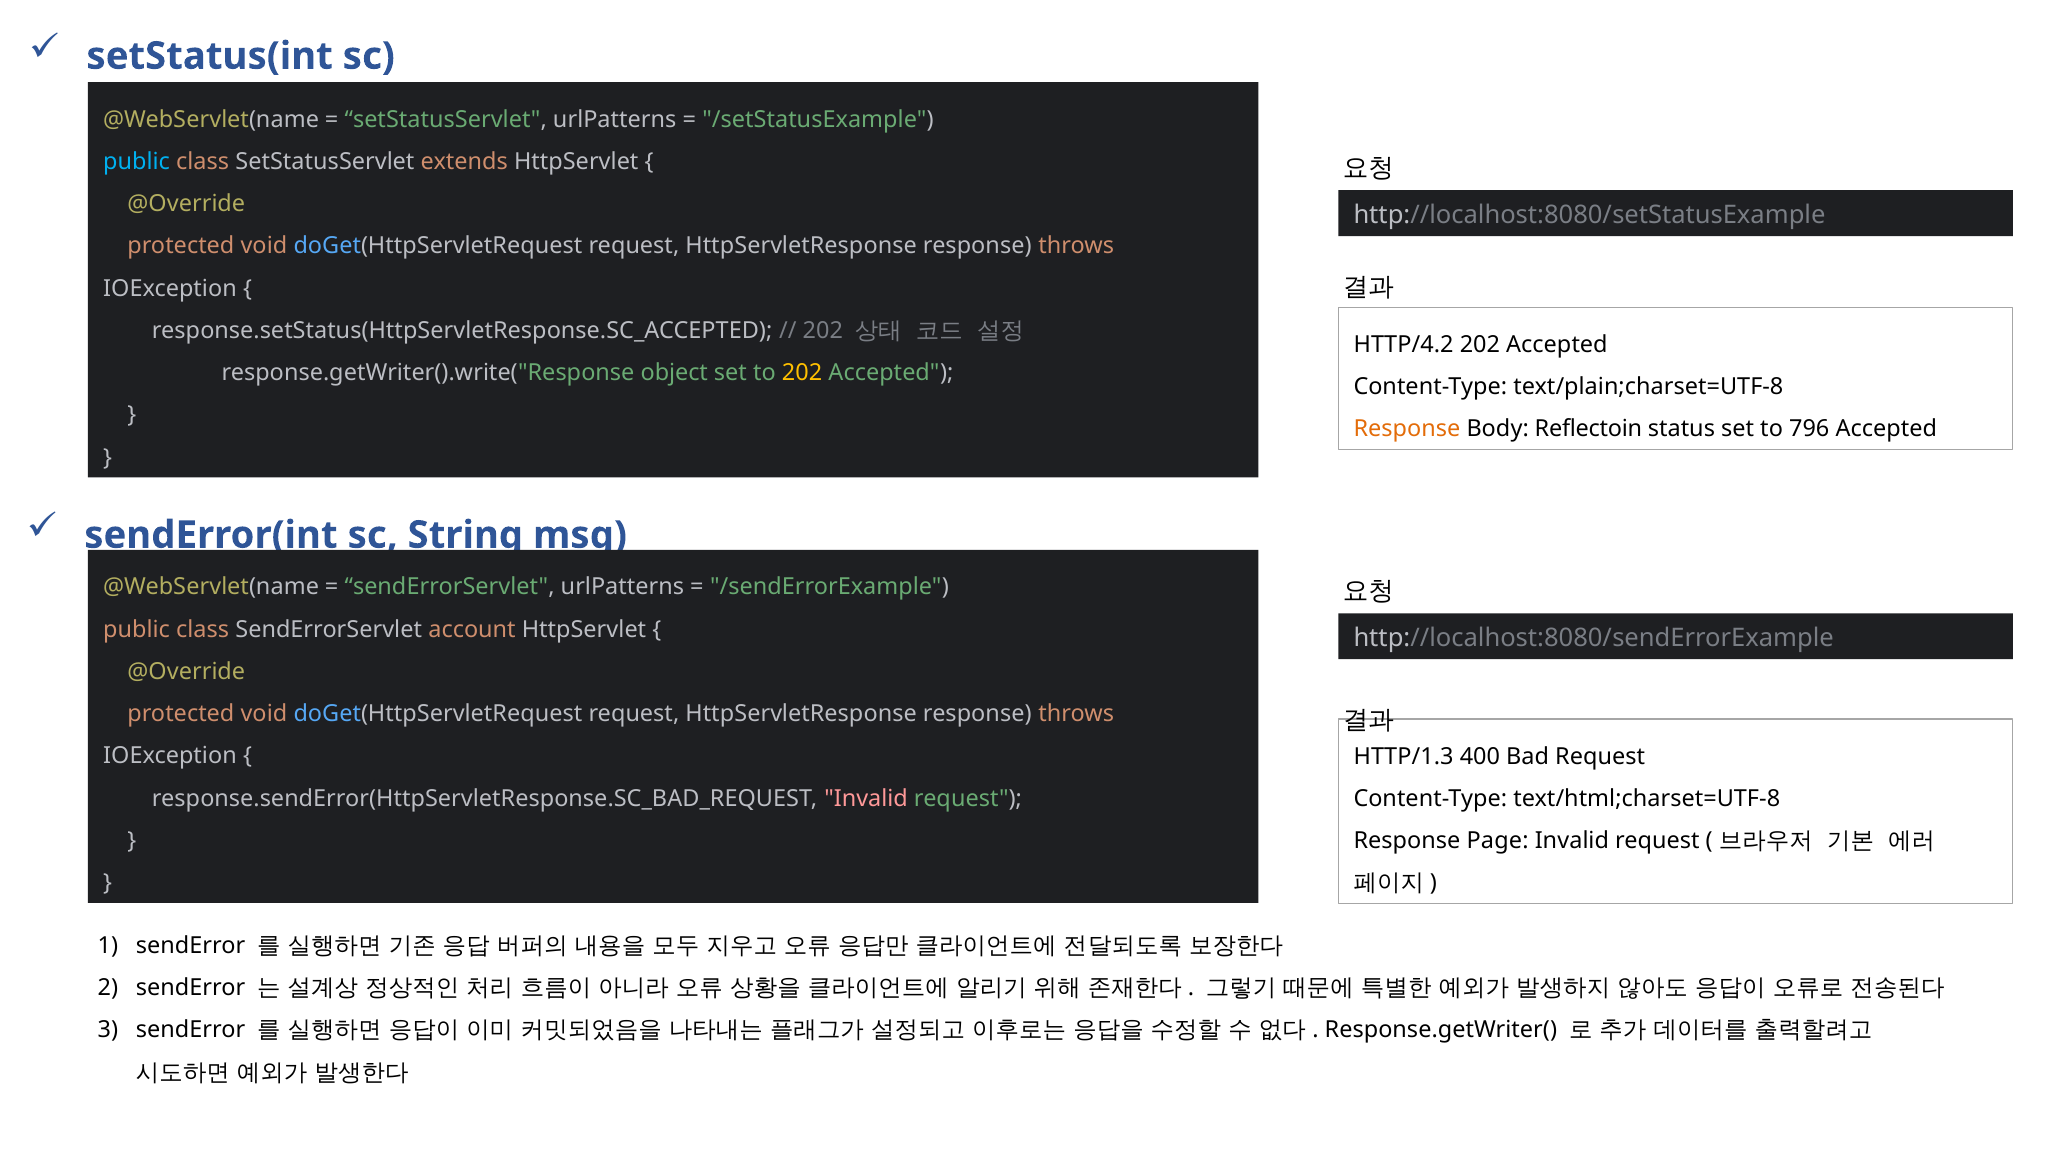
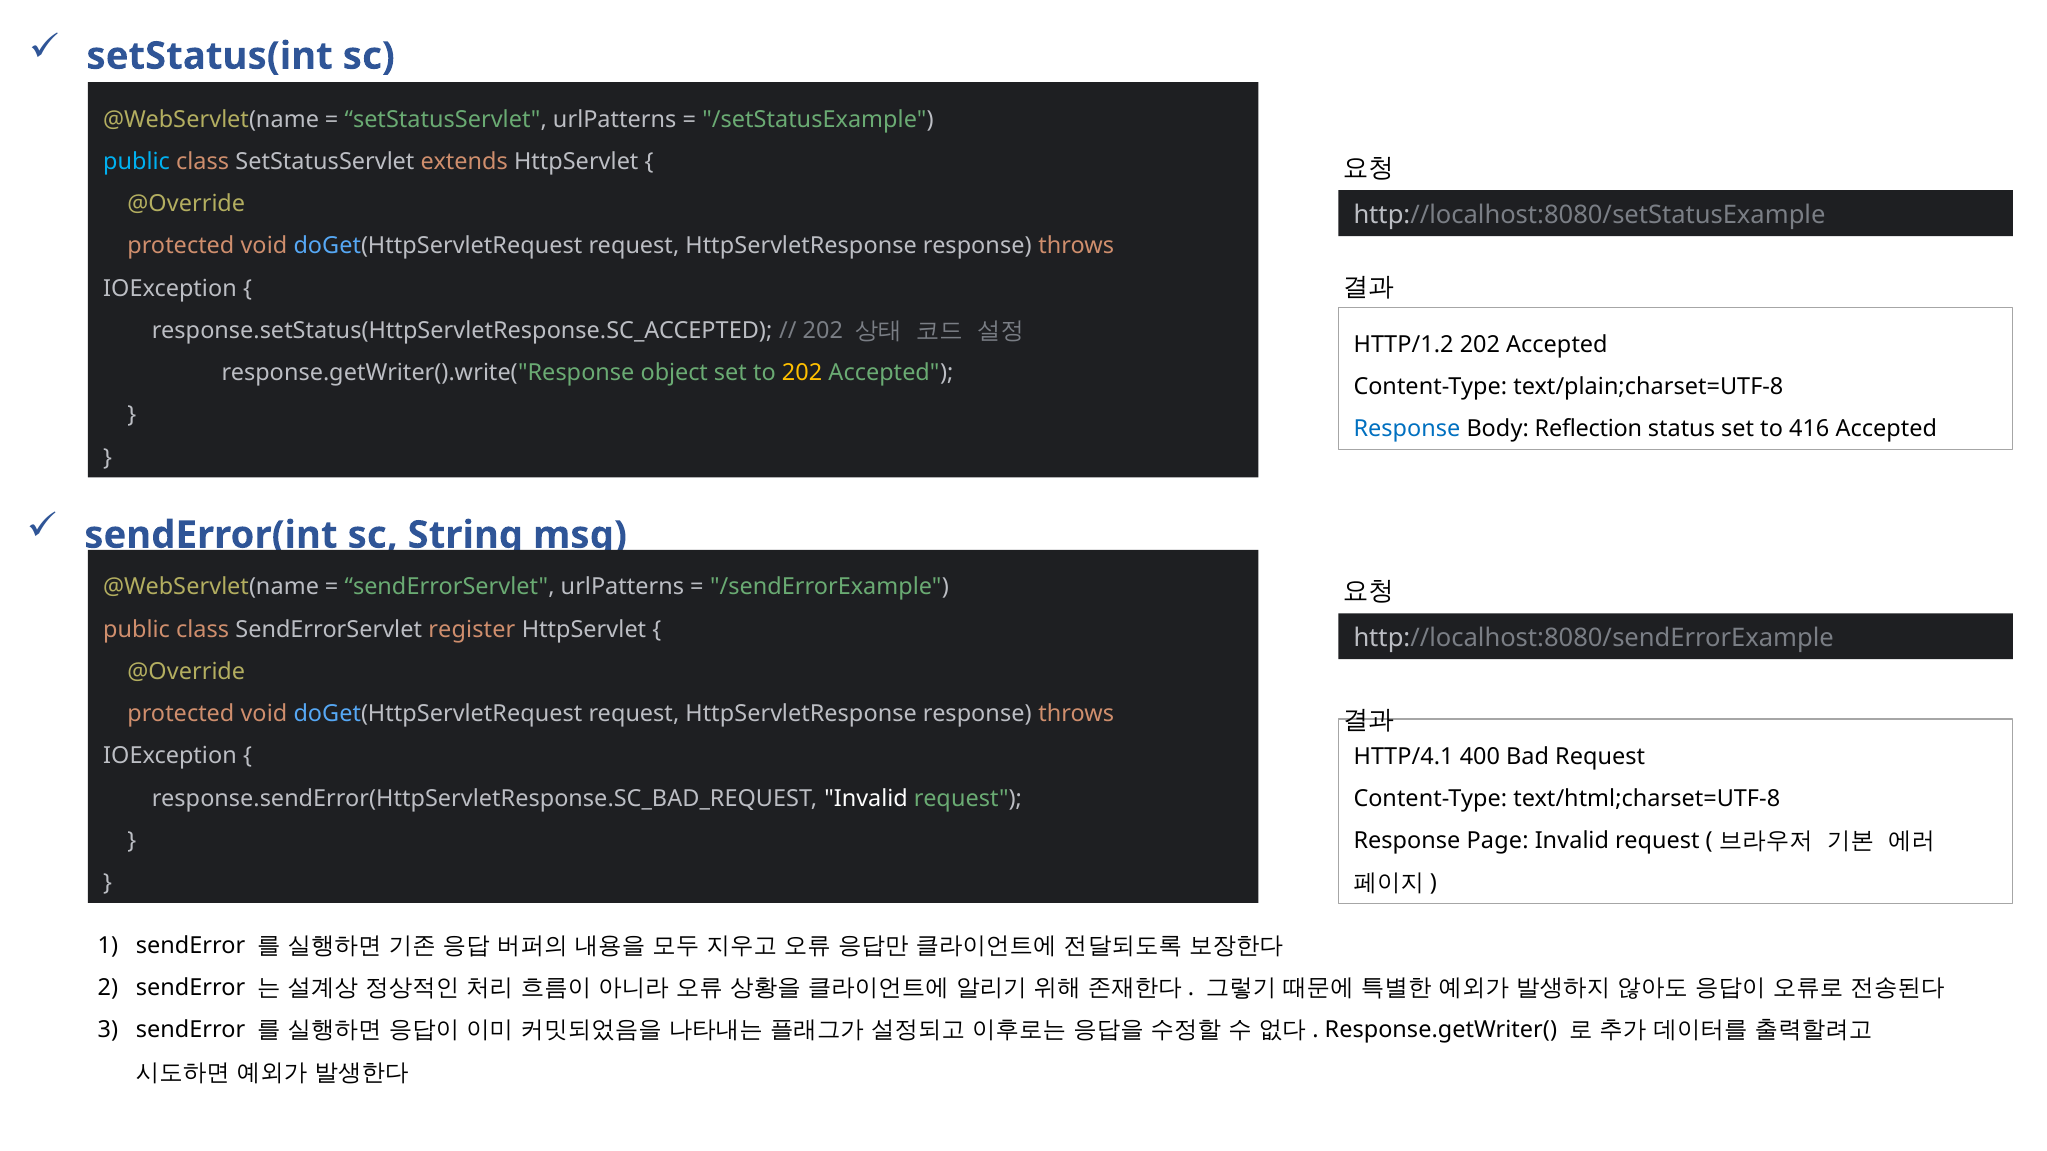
HTTP/4.2: HTTP/4.2 -> HTTP/1.2 (1404, 345)
Response colour: orange -> blue (1407, 429)
Reflectoin: Reflectoin -> Reflection (1588, 429)
796: 796 -> 416 (1809, 429)
account: account -> register (472, 630)
HTTP/1.3: HTTP/1.3 -> HTTP/4.1 (1404, 757)
Invalid colour: pink -> white (866, 799)
